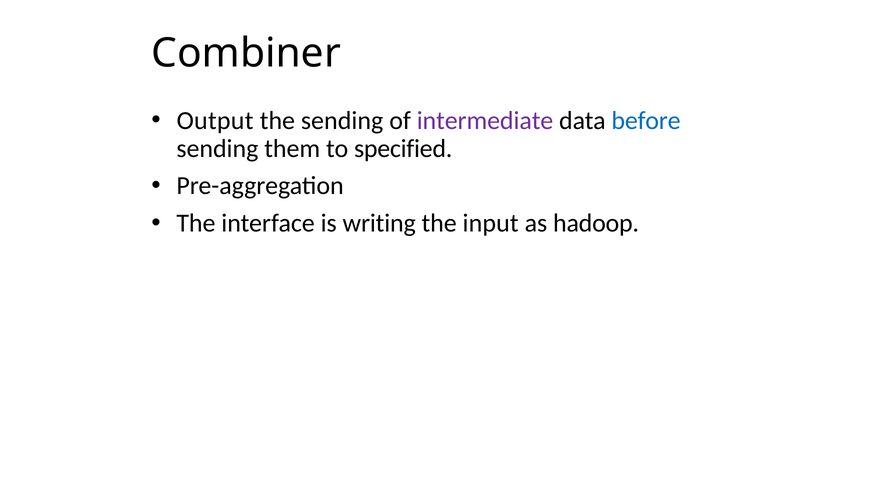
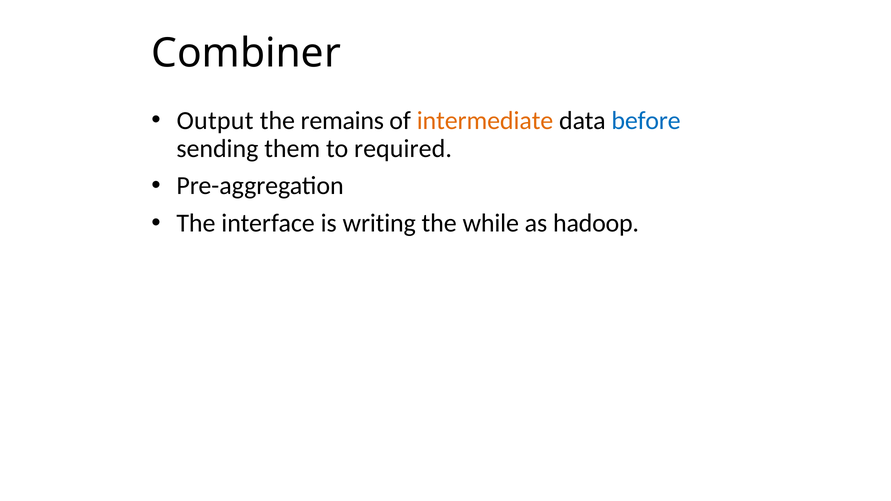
the sending: sending -> remains (342, 120)
intermediate colour: purple -> orange (485, 120)
specified: specified -> required (403, 149)
input: input -> while (491, 223)
